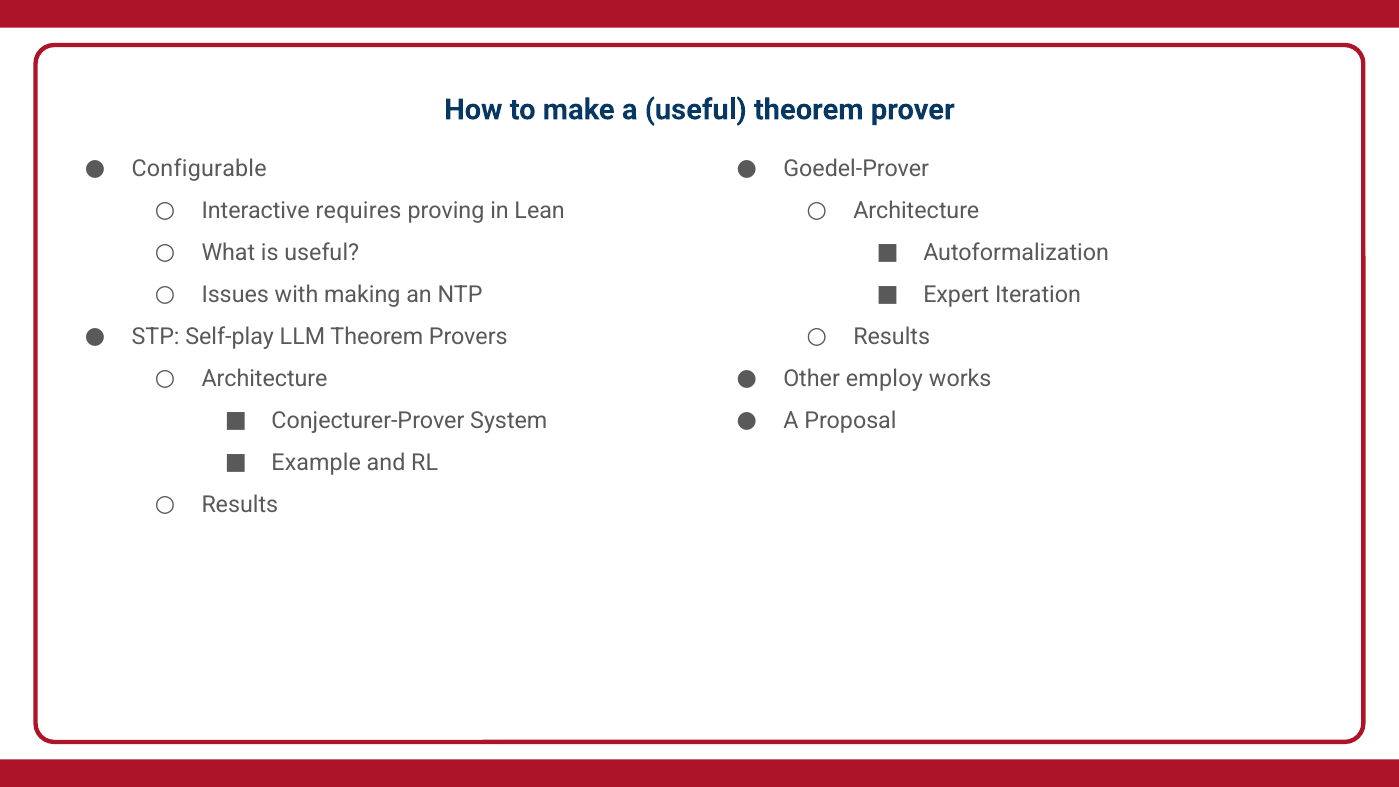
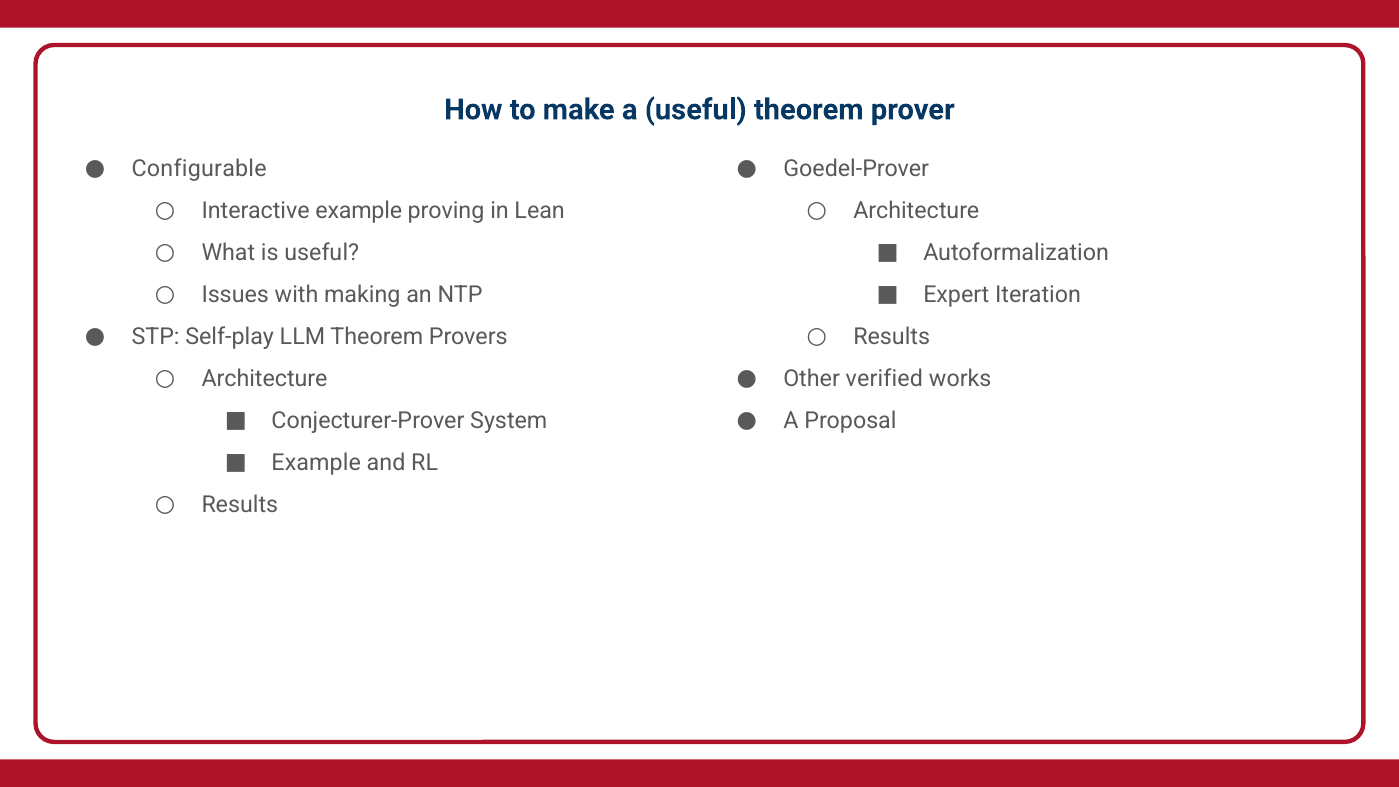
Interactive requires: requires -> example (359, 211)
employ: employ -> verified (884, 379)
